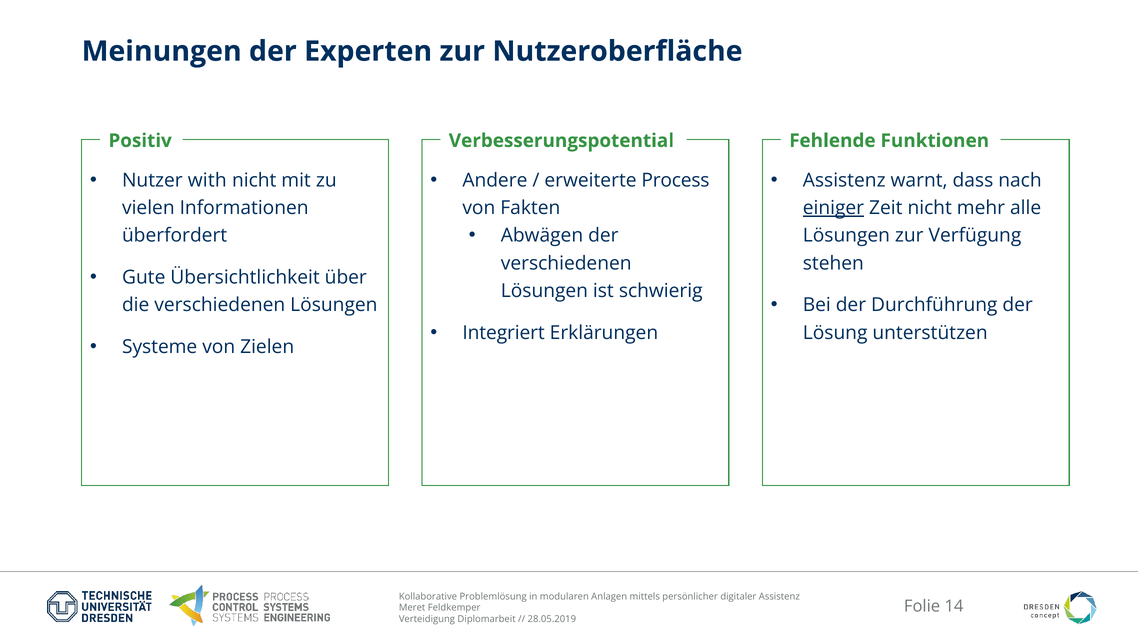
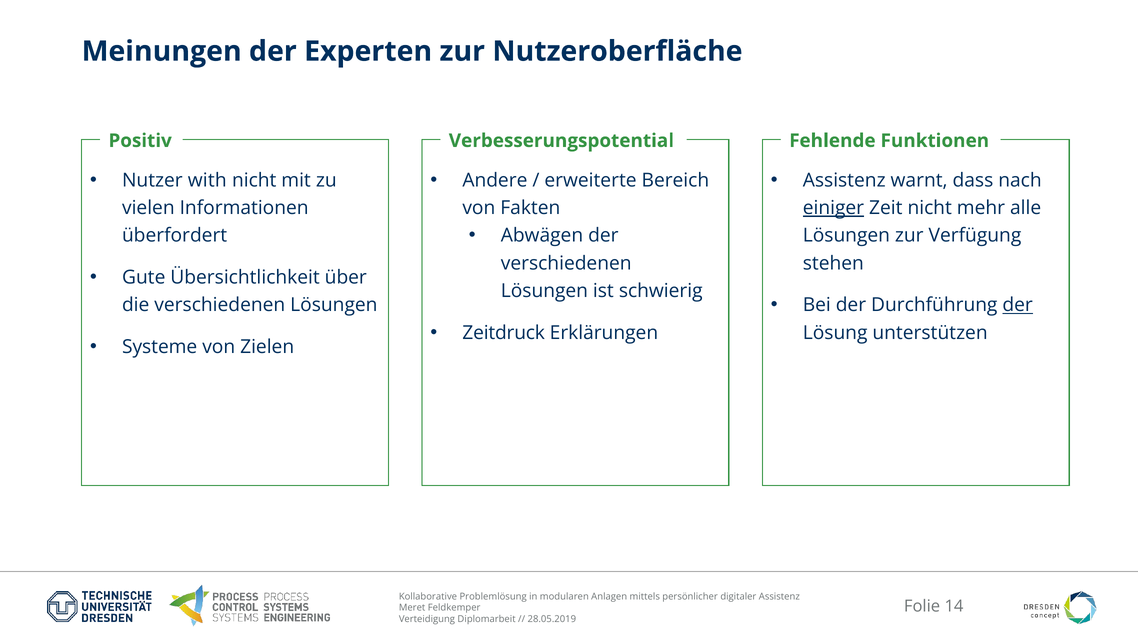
Process: Process -> Bereich (675, 180)
der underline: none -> present (1018, 305)
Integriert: Integriert -> Zeitdruck (504, 333)
